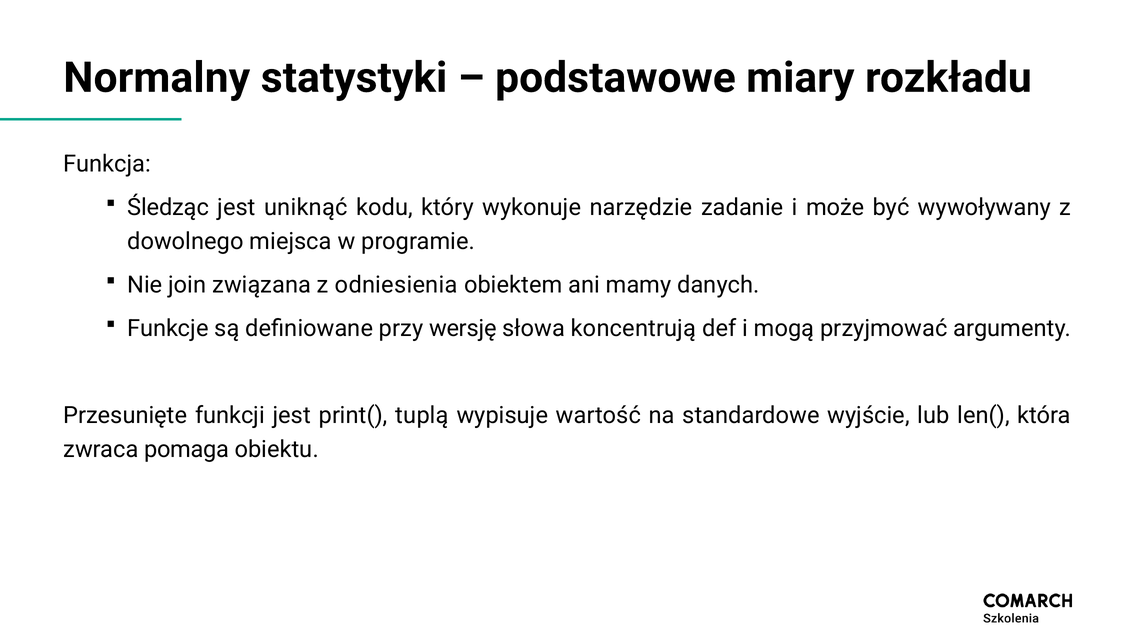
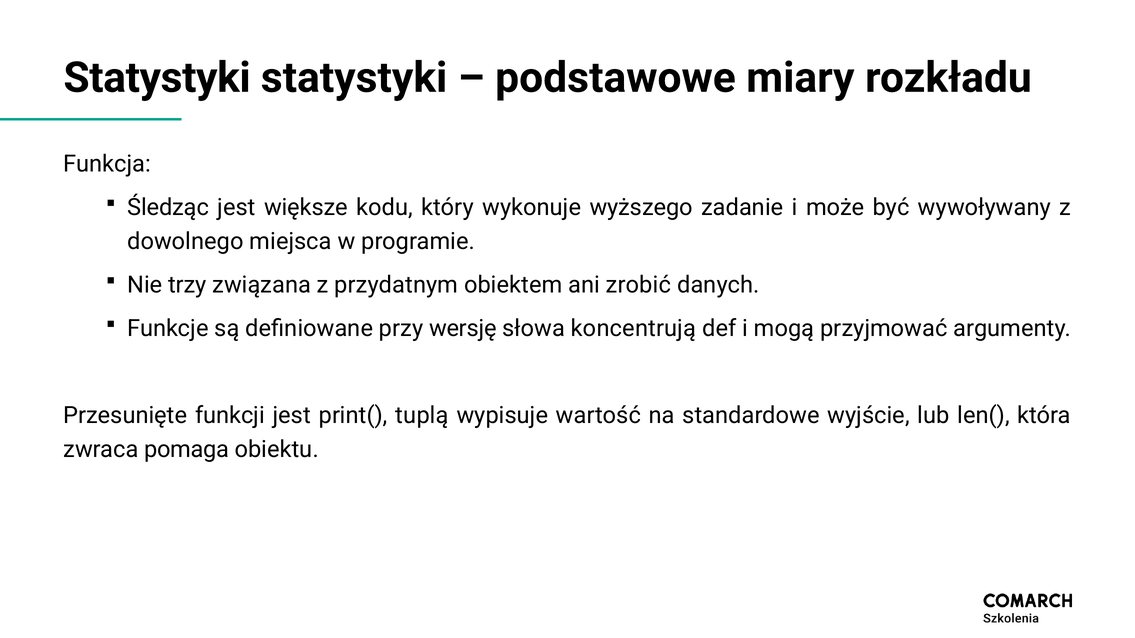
Normalny: Normalny -> Statystyki (157, 78)
uniknąć: uniknąć -> większe (306, 208)
narzędzie: narzędzie -> wyższego (641, 208)
join: join -> trzy (187, 285)
odniesienia: odniesienia -> przydatnym (396, 285)
mamy: mamy -> zrobić (639, 285)
